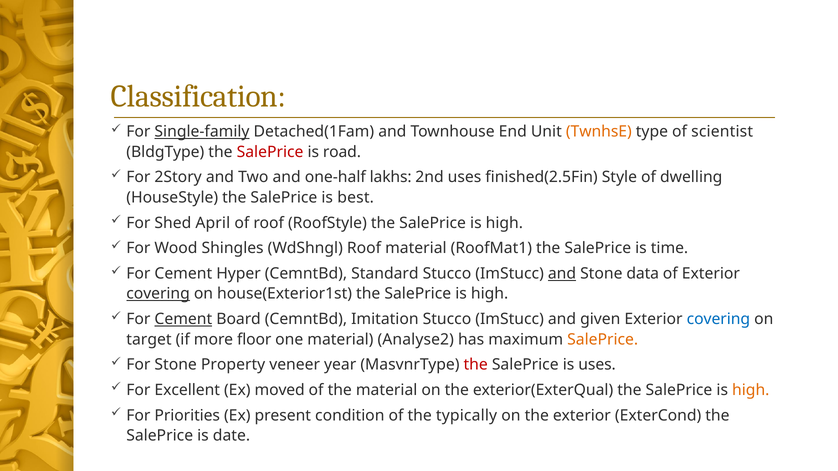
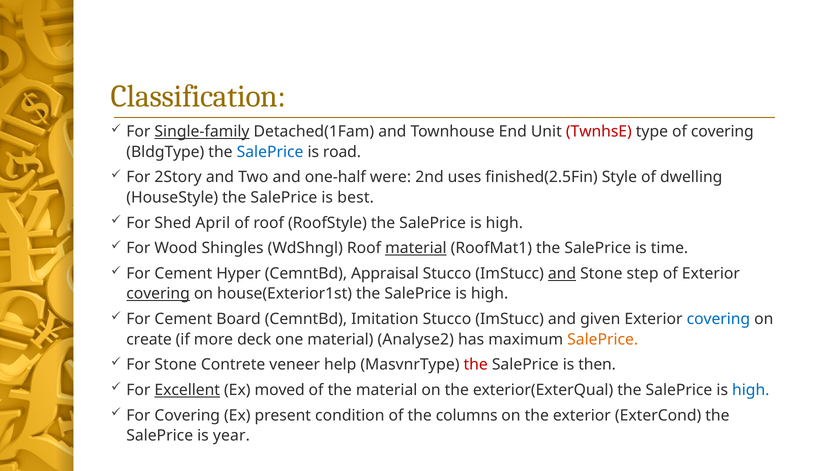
TwnhsE colour: orange -> red (599, 132)
of scientist: scientist -> covering (722, 132)
SalePrice colour: red -> blue (270, 152)
lakhs: lakhs -> were (391, 177)
material underline: none -> present (416, 249)
Standard: Standard -> Appraisal (385, 274)
data: data -> step (643, 274)
Cement underline: present -> none (183, 320)
target: target -> create (149, 340)
floor: floor -> deck (254, 340)
Property: Property -> Contrete (233, 365)
year: year -> help (340, 365)
is uses: uses -> then (597, 365)
Excellent underline: none -> present (187, 391)
high colour: orange -> blue (751, 391)
For Priorities: Priorities -> Covering (187, 416)
typically: typically -> columns (467, 416)
date: date -> year (231, 436)
